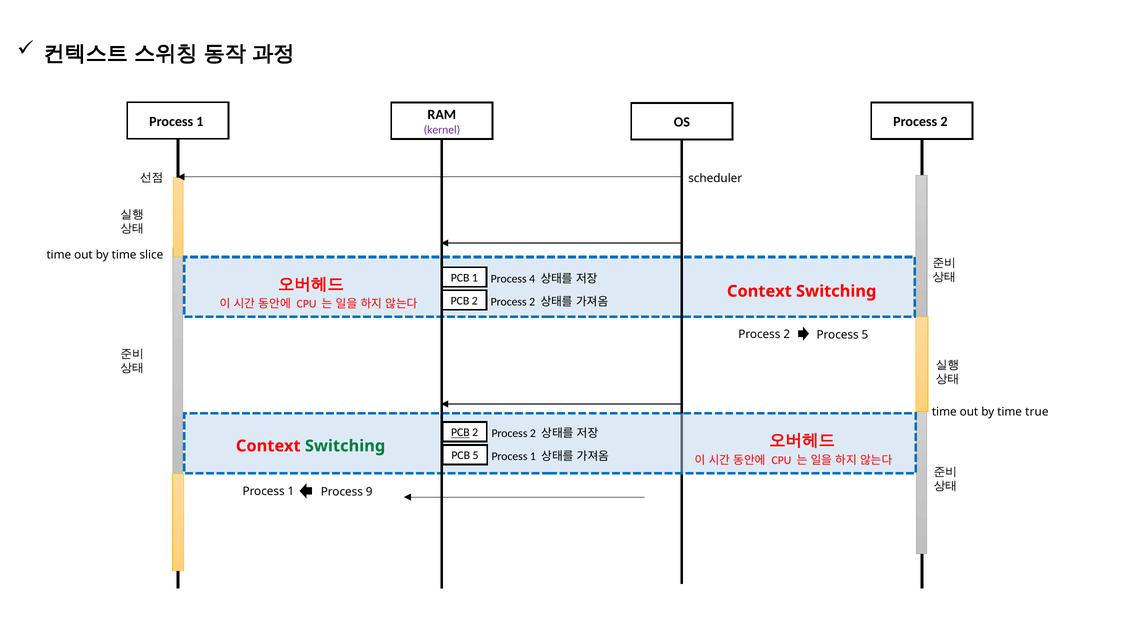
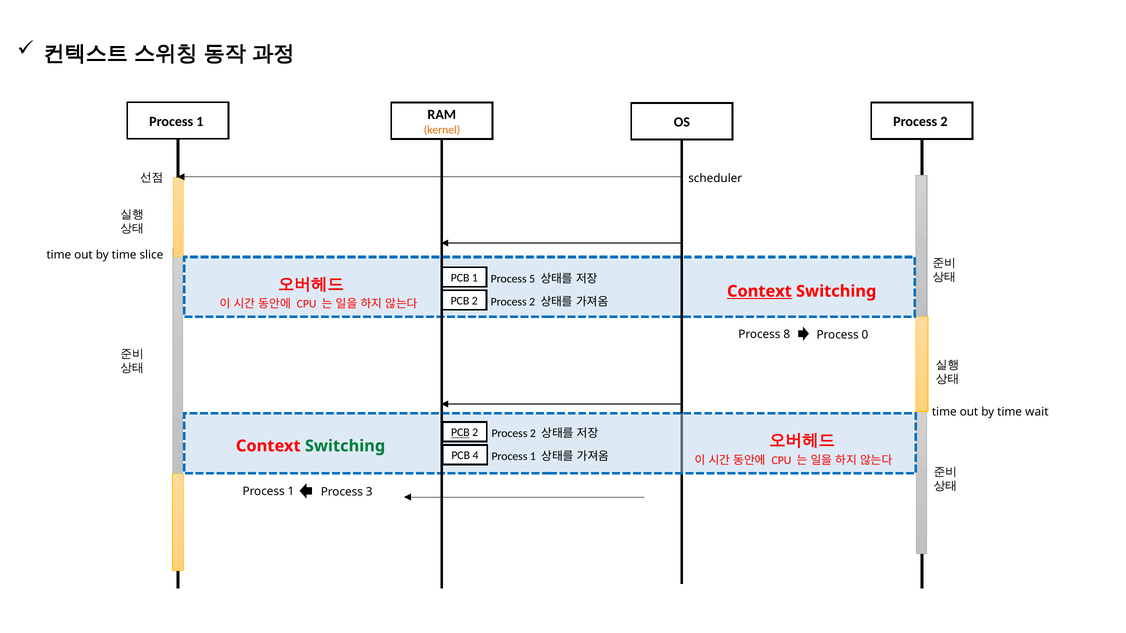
kernel colour: purple -> orange (442, 130)
4: 4 -> 5 (532, 279)
Context underline: none -> present (759, 291)
2: 2 -> 8 (787, 335)
Process 5: 5 -> 0 (865, 335)
true: true -> wait (1037, 412)
PCB 5: 5 -> 4 (476, 456)
9: 9 -> 3 (369, 492)
